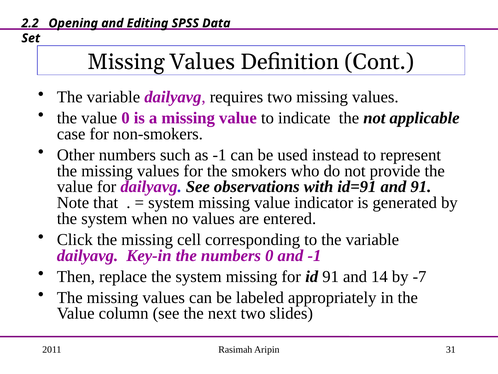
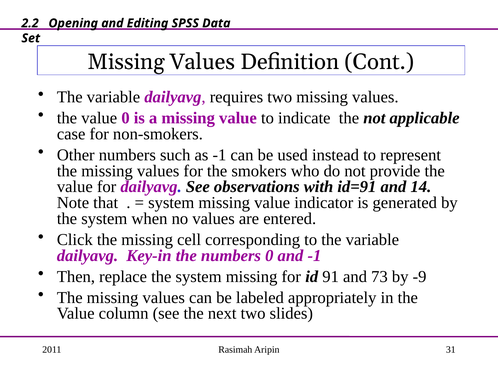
and 91: 91 -> 14 (421, 187)
14: 14 -> 73 (379, 276)
-7: -7 -> -9 (420, 276)
